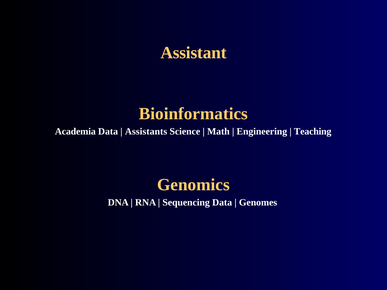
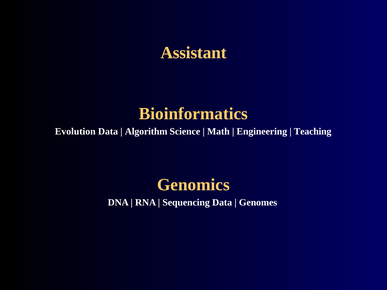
Academia: Academia -> Evolution (75, 132)
Assistants: Assistants -> Algorithm (146, 132)
